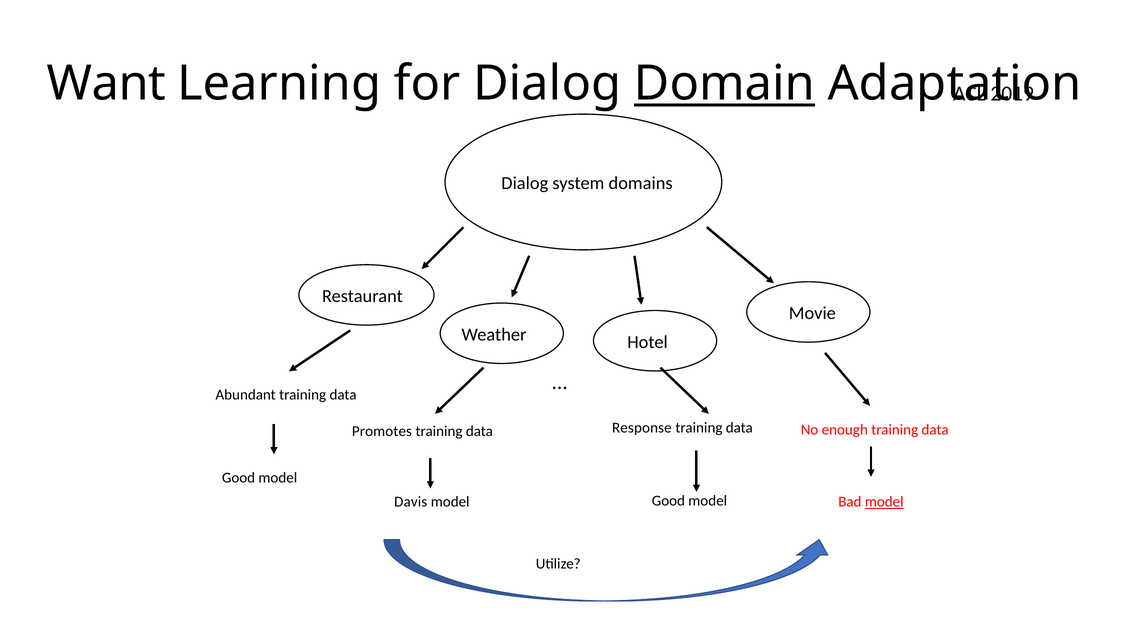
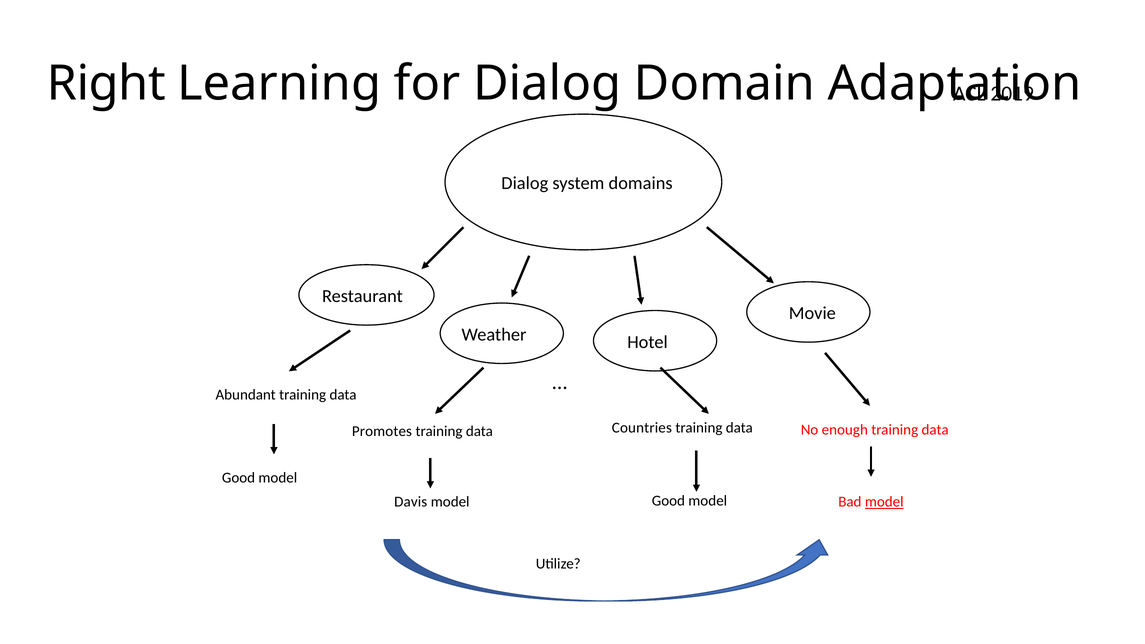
Want: Want -> Right (106, 84)
Domain underline: present -> none (724, 84)
Response: Response -> Countries (642, 428)
